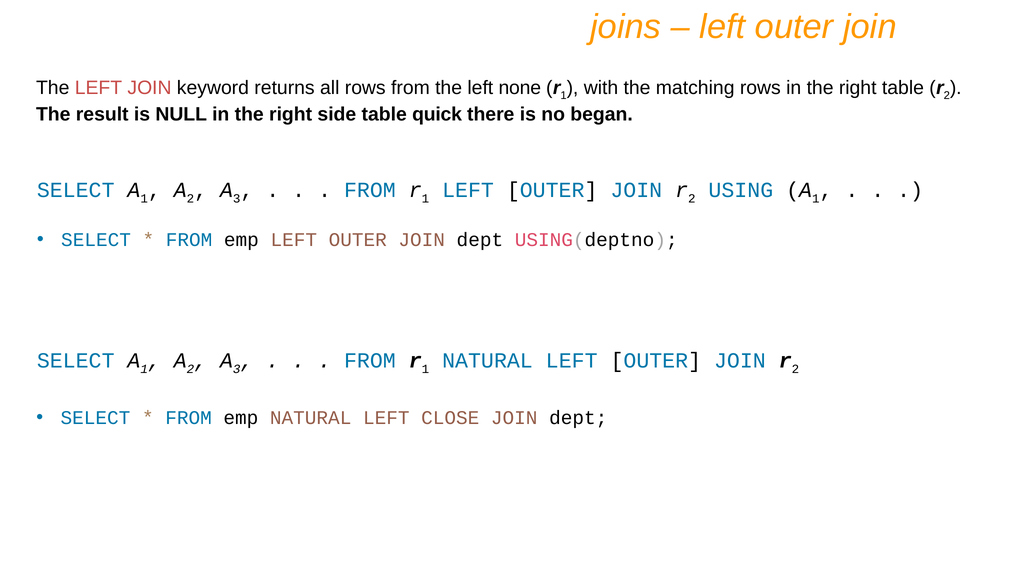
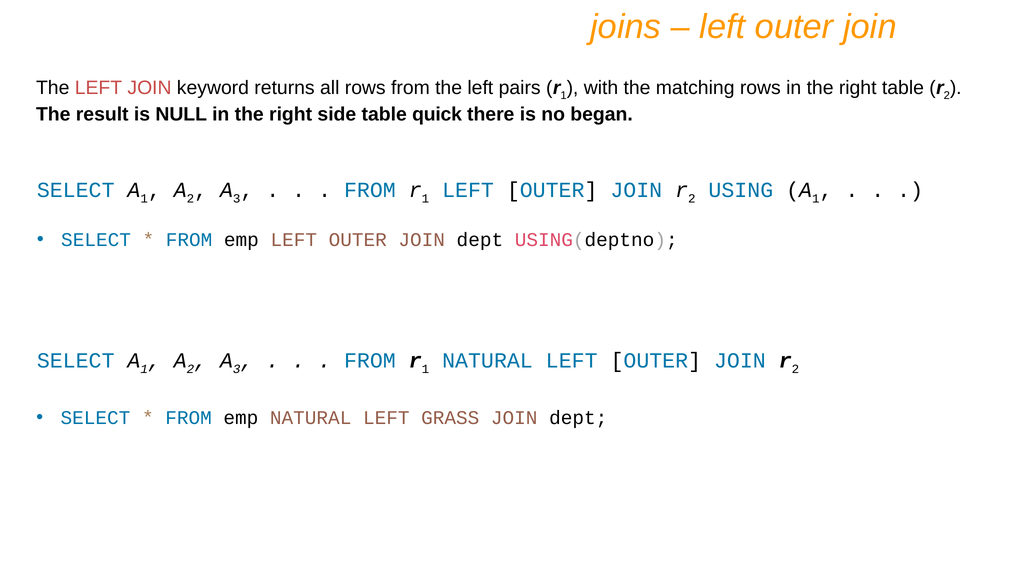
none: none -> pairs (520, 88)
CLOSE: CLOSE -> GRASS (450, 417)
